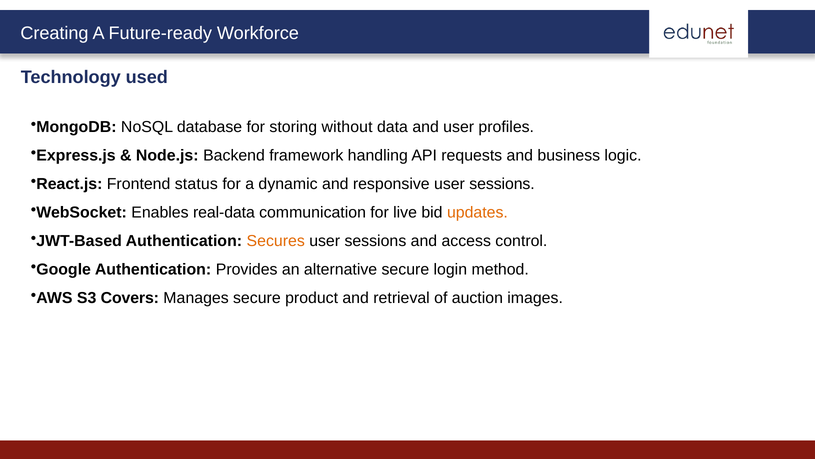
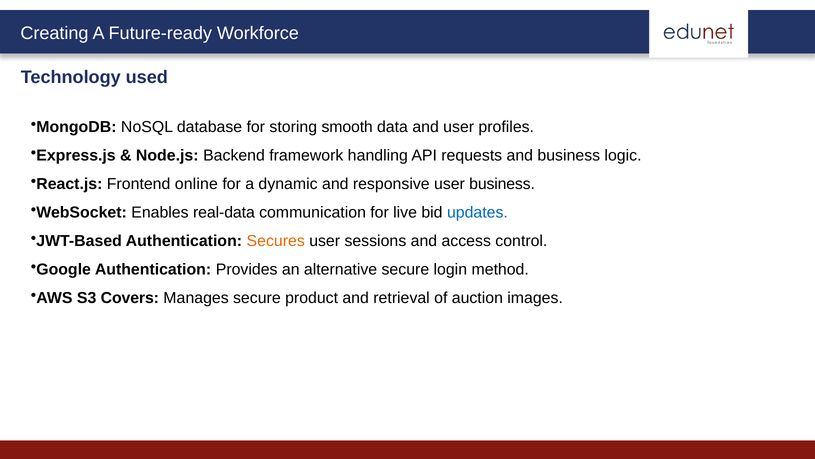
without: without -> smooth (347, 127)
status: status -> online (196, 184)
responsive user sessions: sessions -> business (502, 184)
updates colour: orange -> blue (477, 212)
